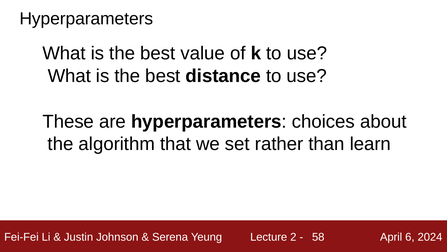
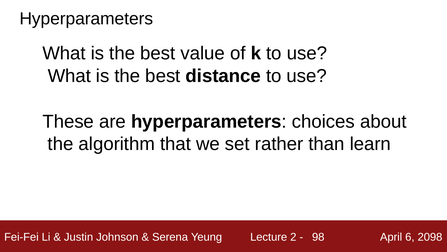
58: 58 -> 98 (318, 236)
2024: 2024 -> 2098 (430, 236)
